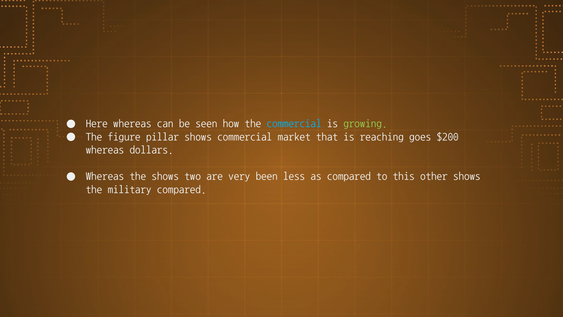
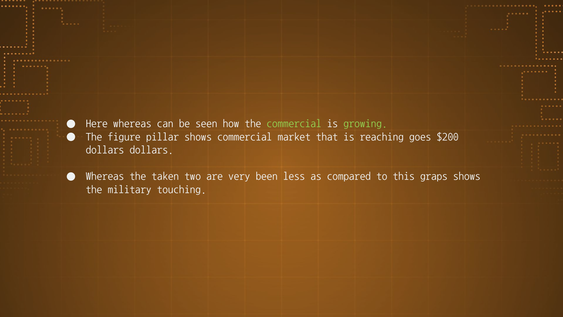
commercial colour: light blue -> light green (294, 123)
whereas: whereas -> dollars (105, 149)
the shows: shows -> taken (165, 176)
other: other -> graps (434, 176)
military compared: compared -> touching (182, 189)
